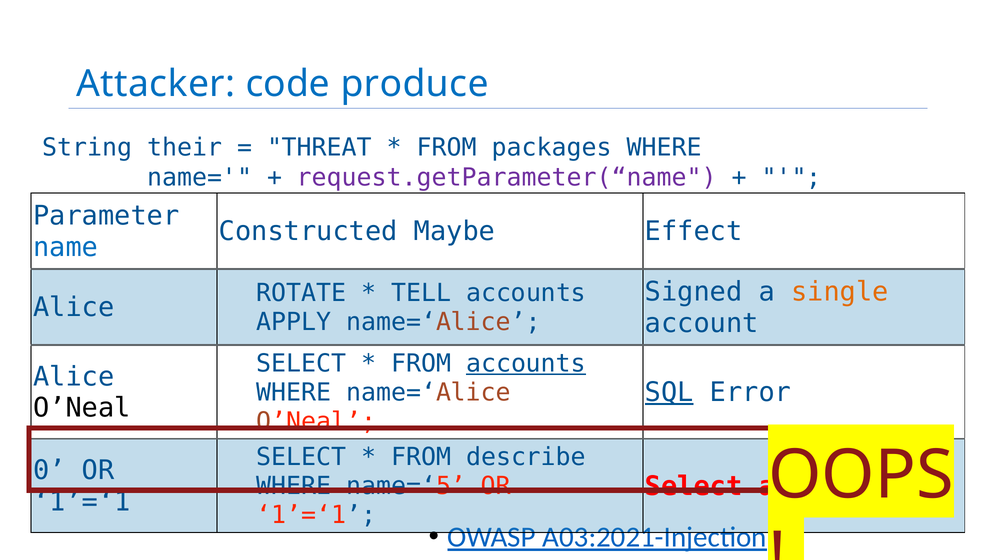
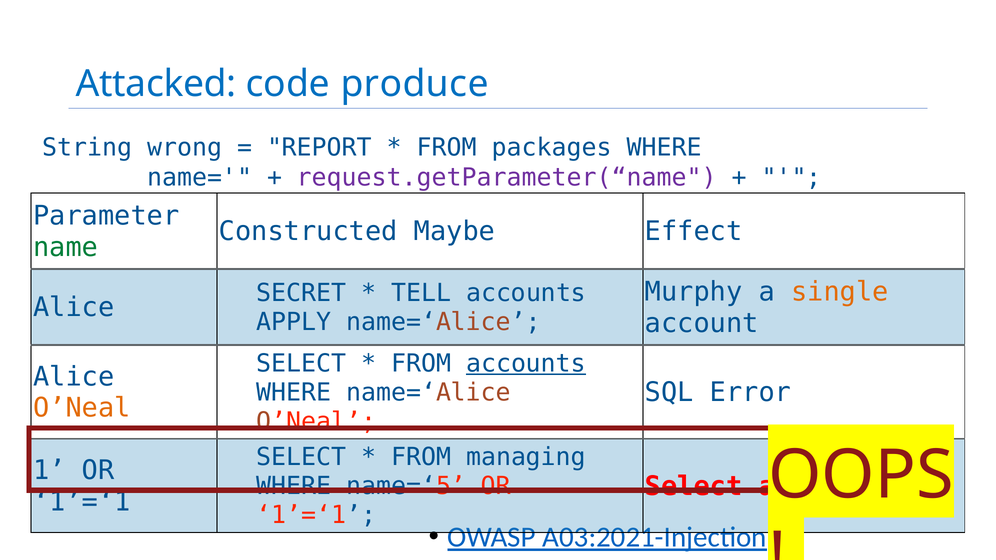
Attacker: Attacker -> Attacked (156, 84)
their: their -> wrong (185, 148)
THREAT: THREAT -> REPORT (319, 148)
name colour: blue -> green (66, 247)
Signed: Signed -> Murphy (694, 292)
ROTATE: ROTATE -> SECRET (301, 293)
SQL underline: present -> none (669, 393)
O’Neal colour: black -> orange (82, 408)
describe: describe -> managing (526, 457)
0: 0 -> 1 (49, 471)
